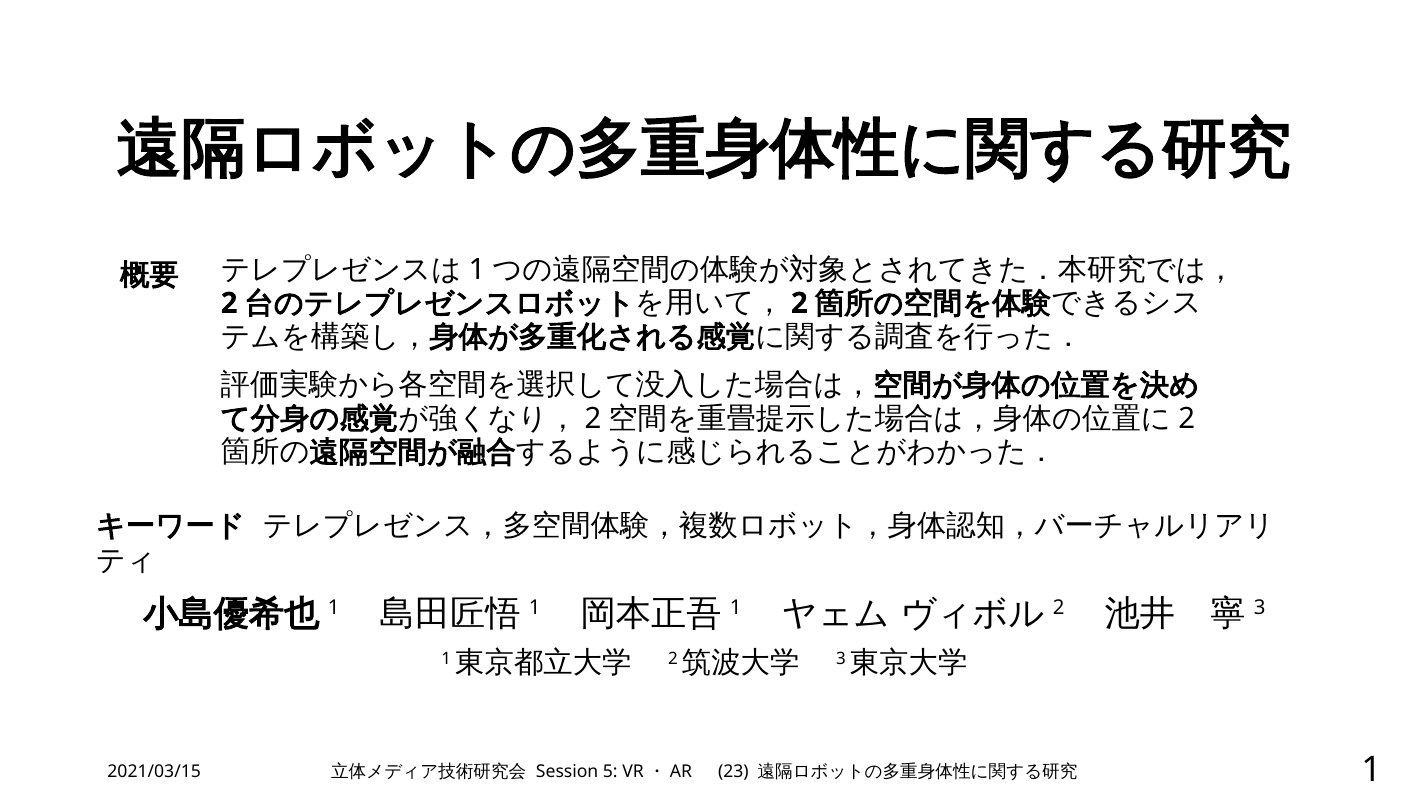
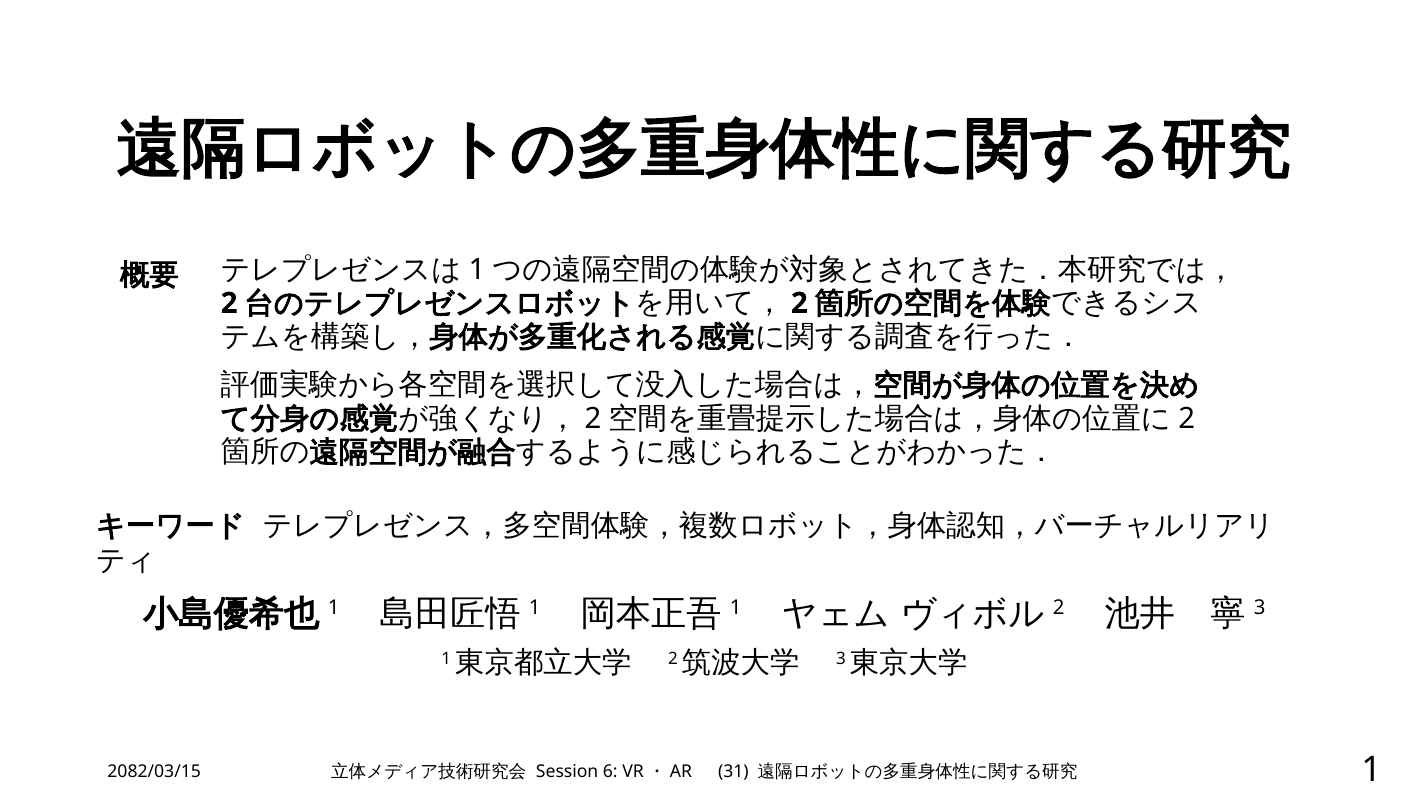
5: 5 -> 6 (610, 771)
23: 23 -> 31 (733, 771)
2021/03/15: 2021/03/15 -> 2082/03/15 (154, 771)
